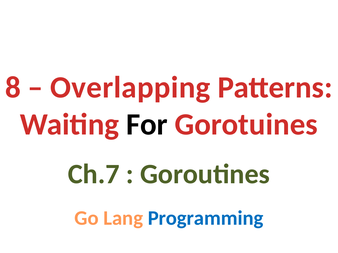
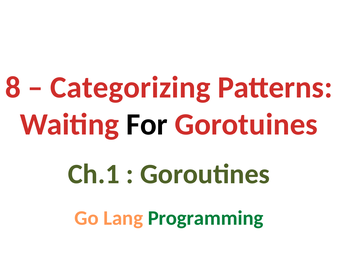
Overlapping: Overlapping -> Categorizing (130, 88)
Ch.7: Ch.7 -> Ch.1 (94, 175)
Programming colour: blue -> green (206, 218)
